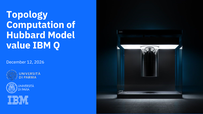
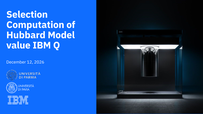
Topology: Topology -> Selection (27, 15)
